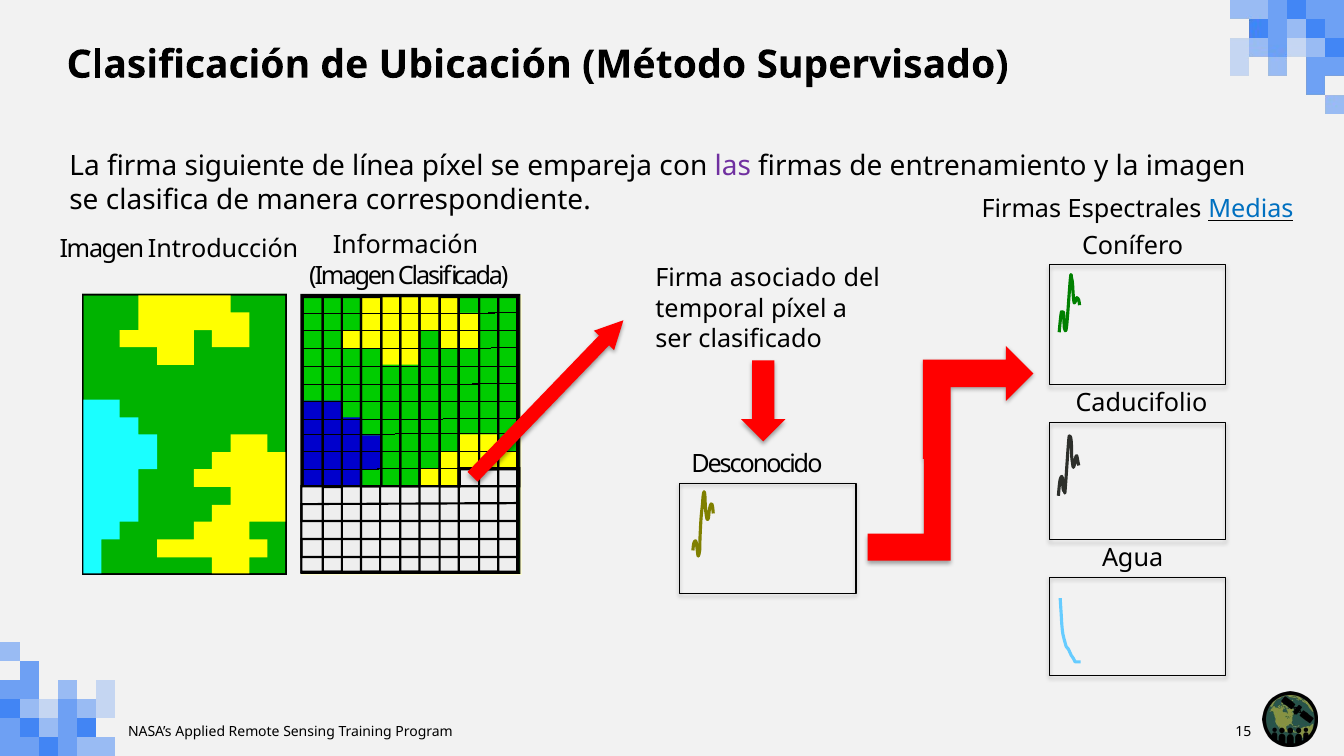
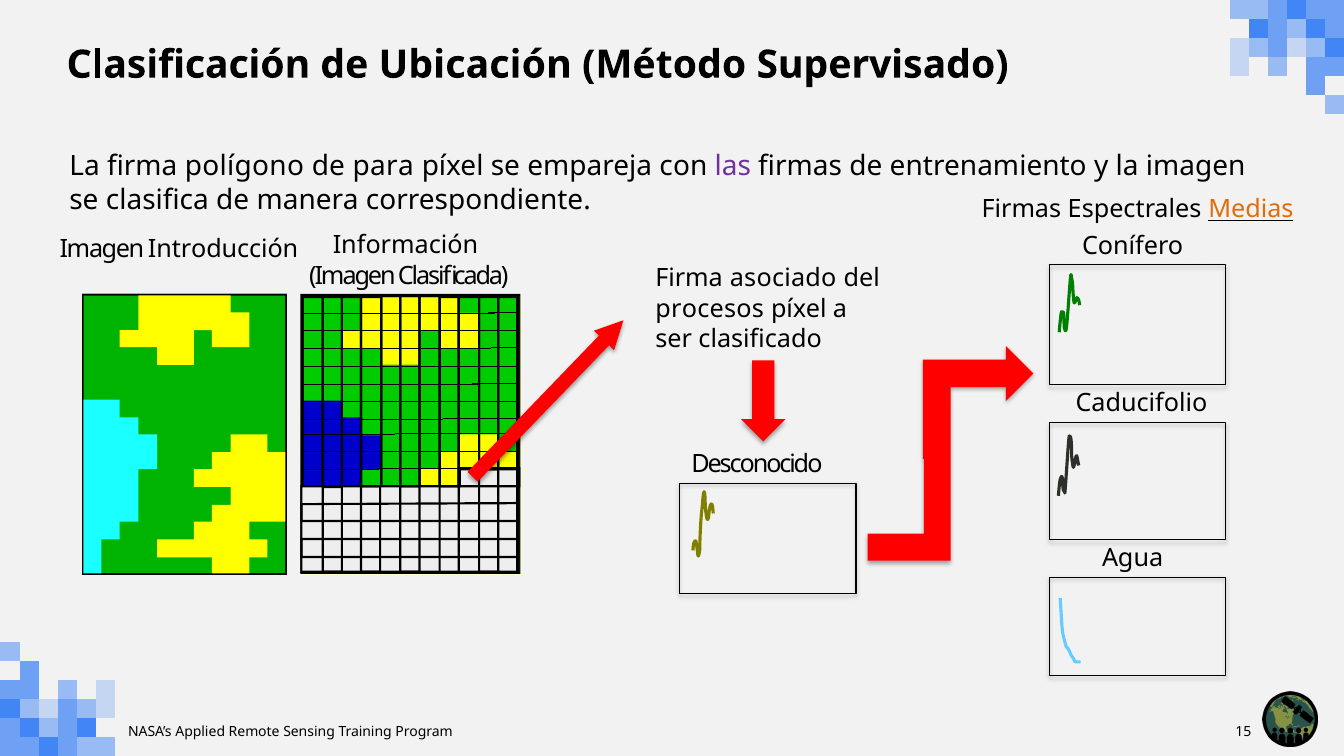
siguiente: siguiente -> polígono (244, 166)
línea: línea -> para (383, 166)
Medias colour: blue -> orange (1251, 209)
temporal: temporal -> procesos (710, 309)
